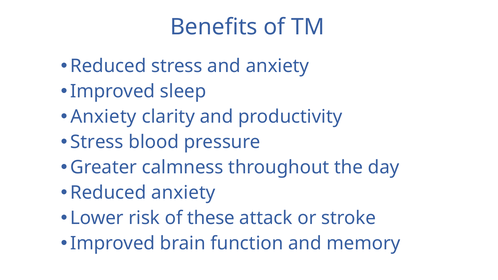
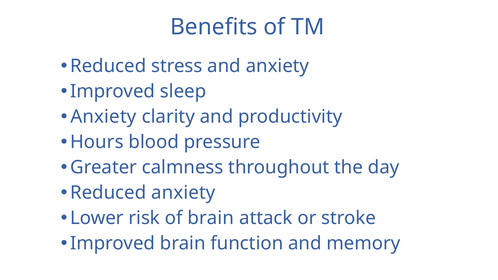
Stress: Stress -> Hours (97, 142)
of these: these -> brain (211, 218)
